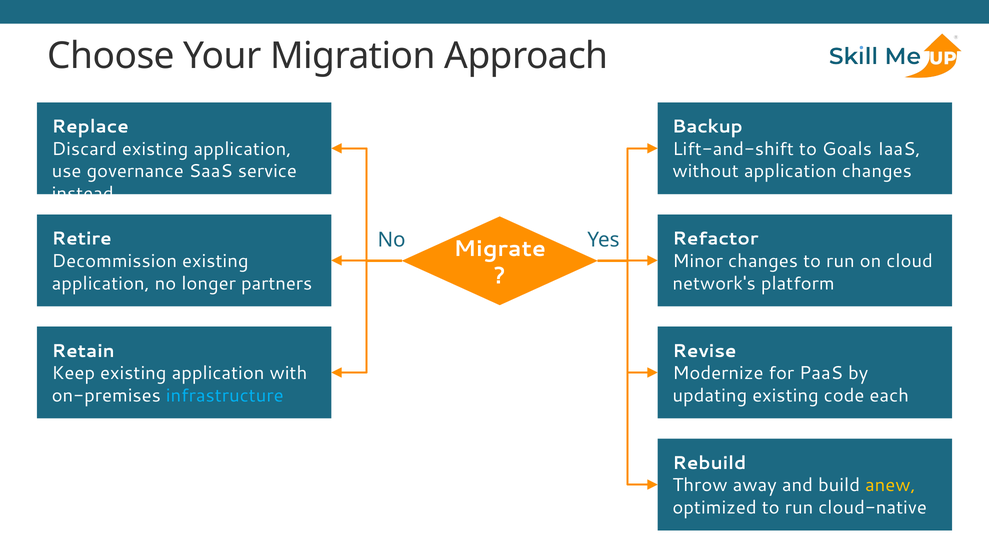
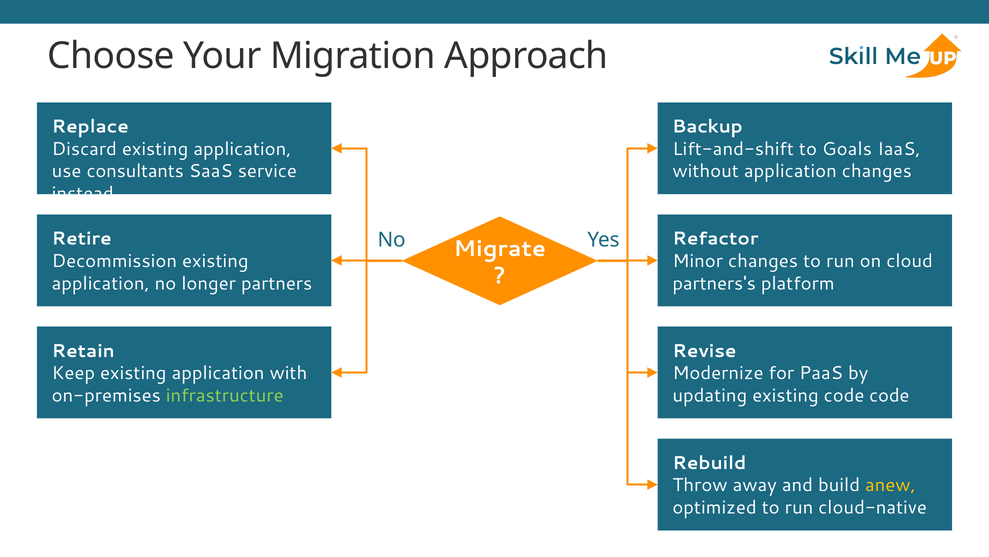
governance: governance -> consultants (135, 171)
network's: network's -> partners's (714, 283)
infrastructure colour: light blue -> light green (225, 395)
code each: each -> code (889, 395)
